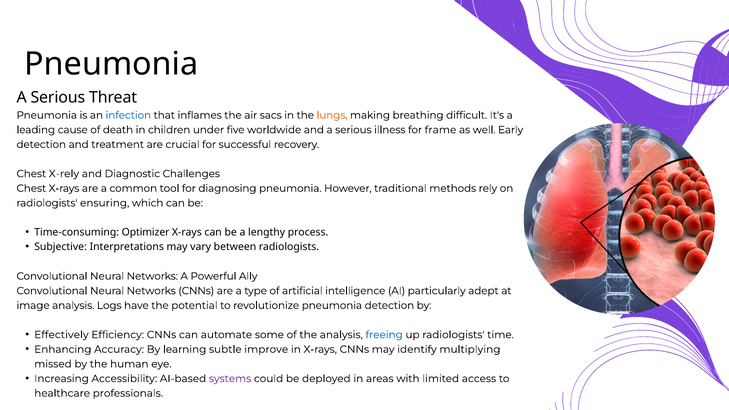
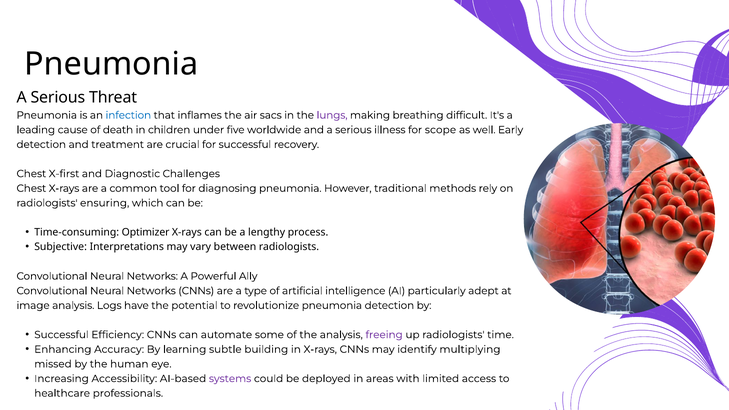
lungs colour: orange -> purple (332, 115)
frame: frame -> scope (440, 130)
X-rely: X-rely -> X-first (64, 174)
Effectively: Effectively -> Successful (61, 335)
freeing colour: blue -> purple (384, 335)
improve: improve -> building (266, 349)
